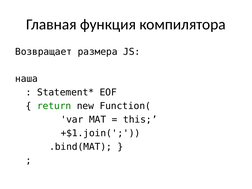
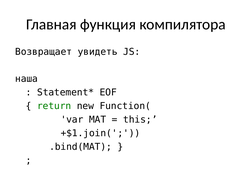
размера: размера -> увидеть (98, 52)
